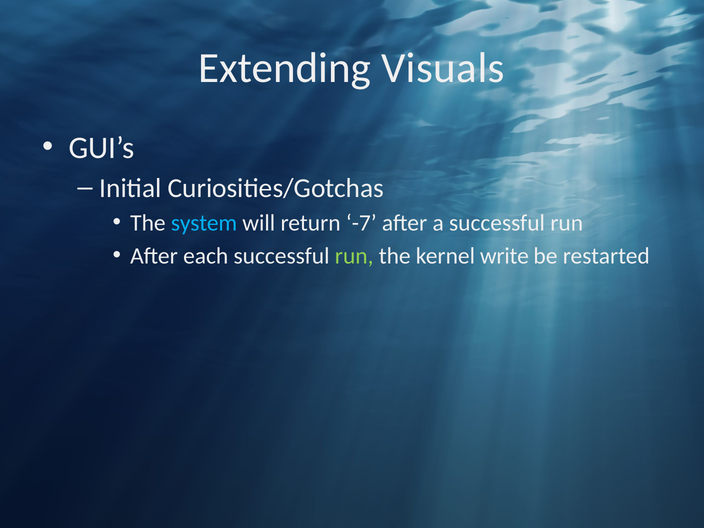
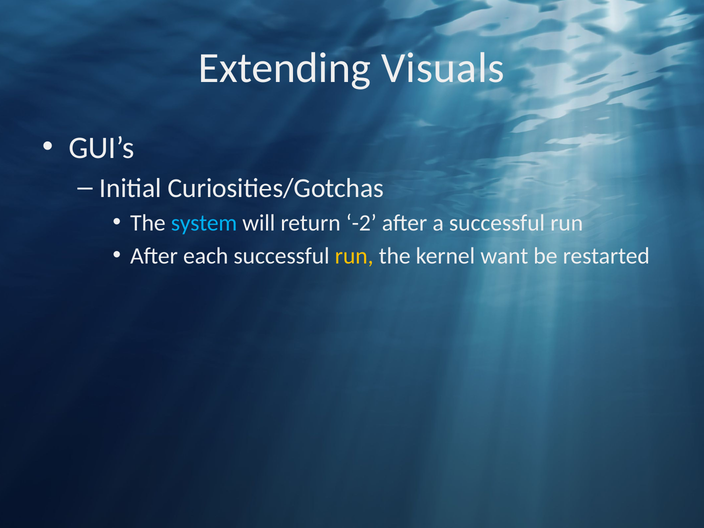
-7: -7 -> -2 (361, 223)
run colour: light green -> yellow (354, 256)
write: write -> want (504, 256)
